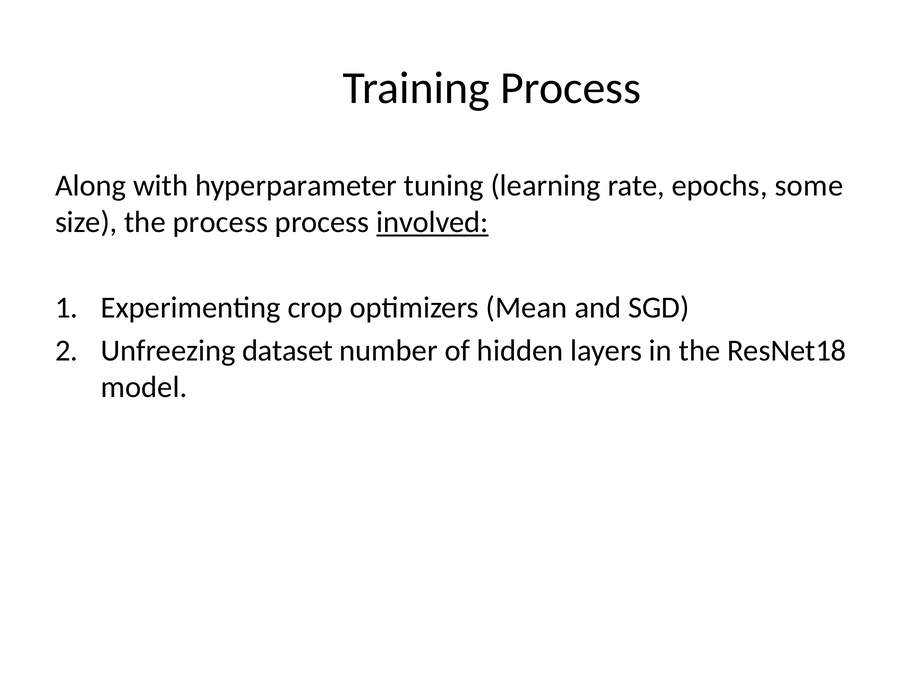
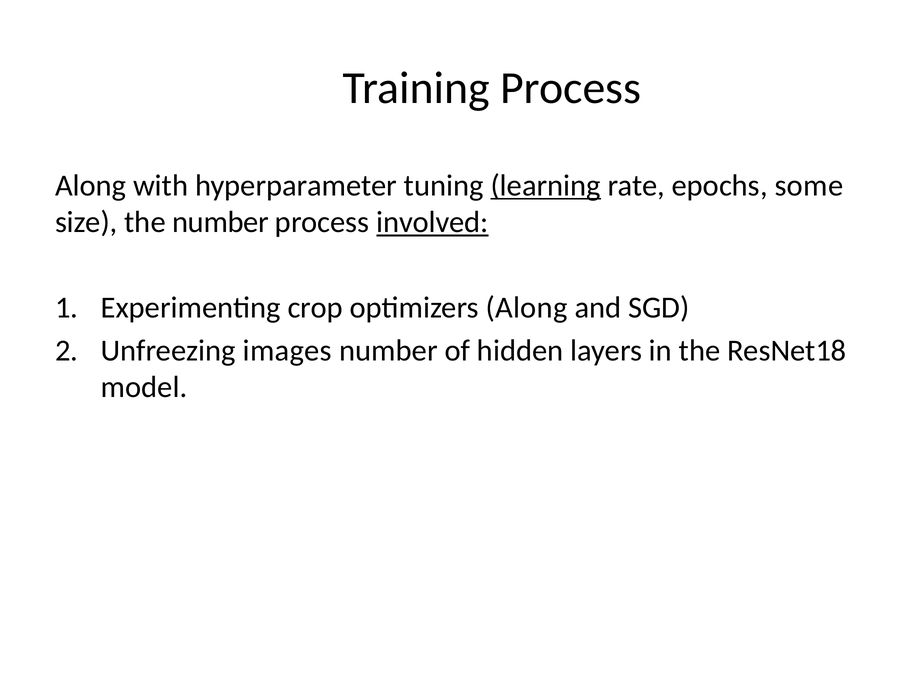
learning underline: none -> present (546, 186)
the process: process -> number (221, 222)
optimizers Mean: Mean -> Along (527, 308)
dataset: dataset -> images (287, 351)
